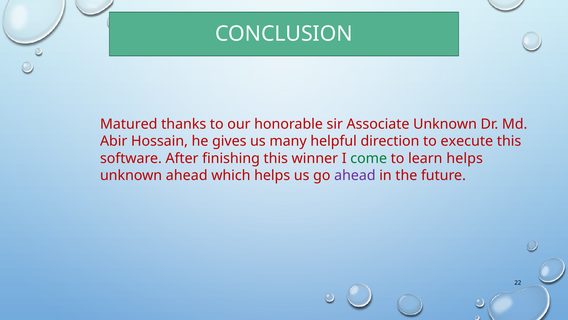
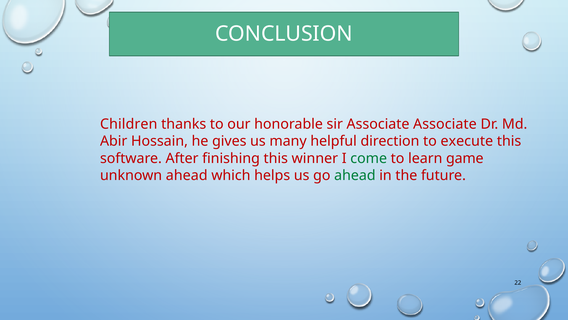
Matured: Matured -> Children (129, 124)
Associate Unknown: Unknown -> Associate (445, 124)
learn helps: helps -> game (465, 158)
ahead colour: purple -> green (355, 175)
